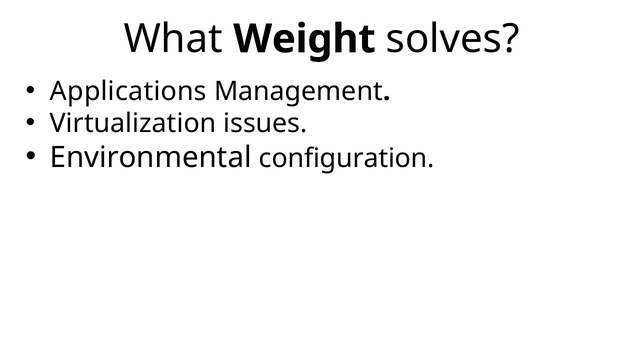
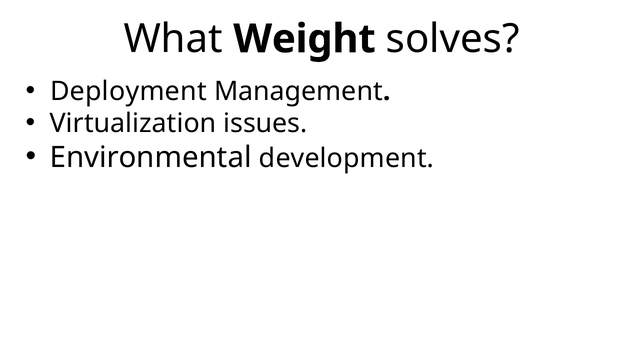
Applications: Applications -> Deployment (128, 91)
configuration: configuration -> development (347, 158)
